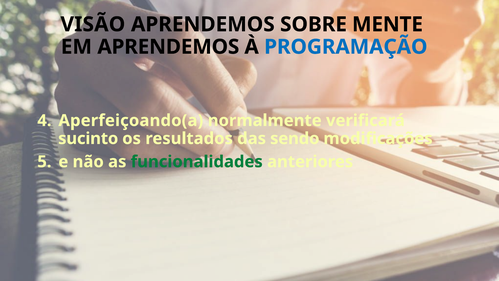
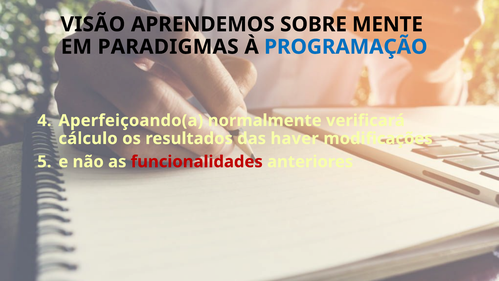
EM APRENDEMOS: APRENDEMOS -> PARADIGMAS (168, 47)
sucinto: sucinto -> cálculo (88, 138)
sendo: sendo -> haver (295, 138)
funcionalidades colour: green -> red (197, 162)
